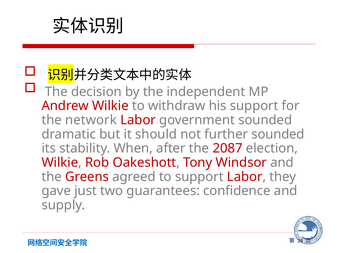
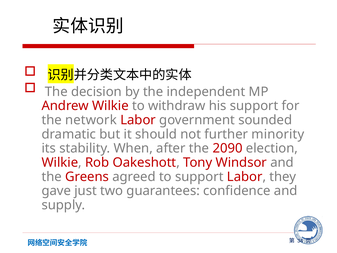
further sounded: sounded -> minority (278, 134)
2087: 2087 -> 2090 (228, 148)
